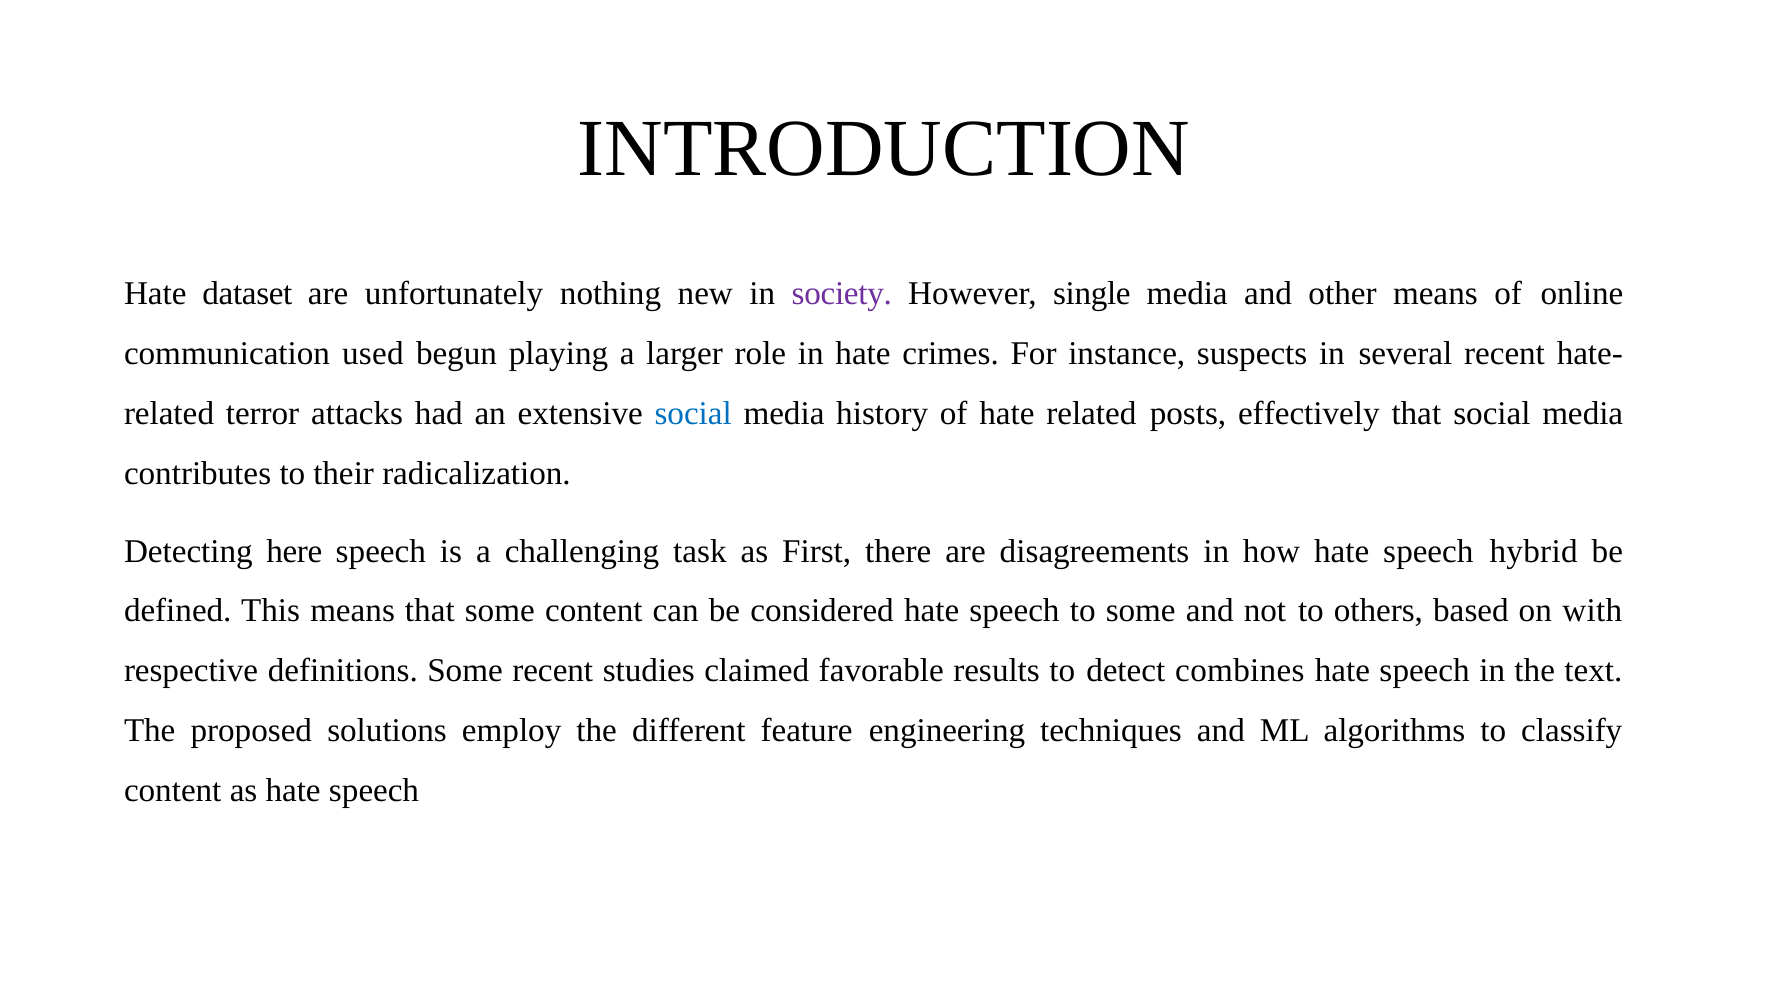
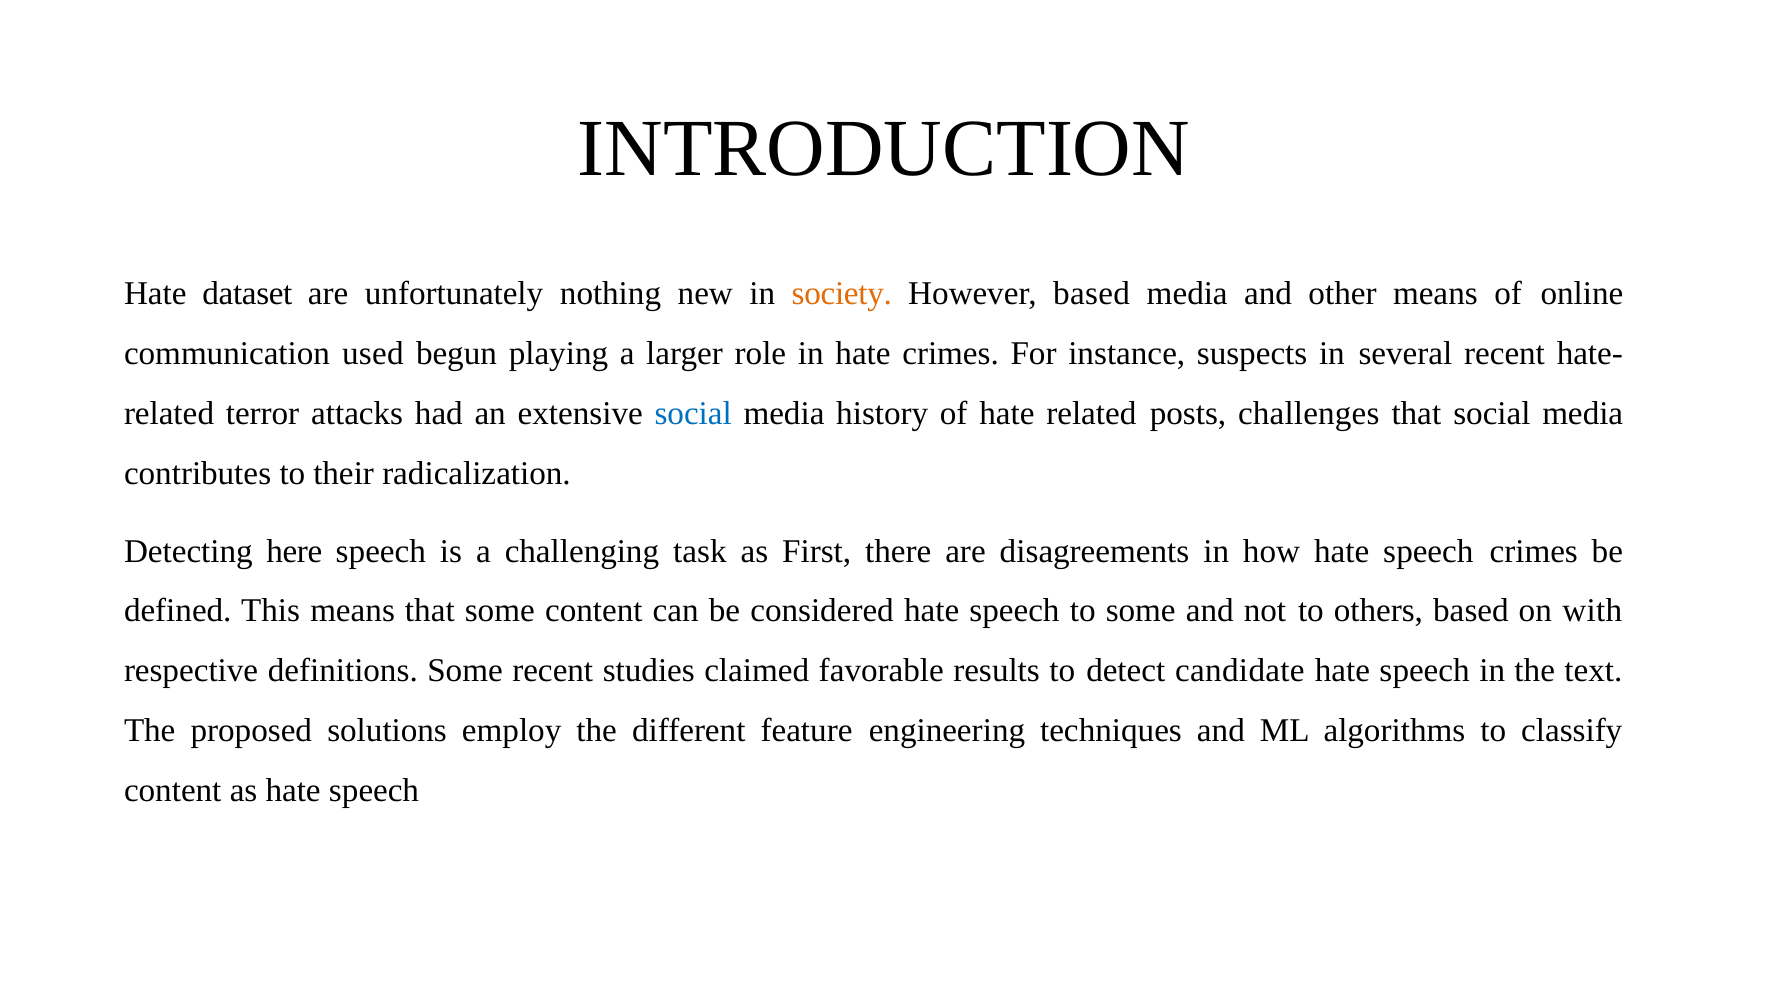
society colour: purple -> orange (842, 294)
However single: single -> based (1092, 294)
effectively: effectively -> challenges (1309, 413)
speech hybrid: hybrid -> crimes (1534, 551)
combines: combines -> candidate (1240, 671)
